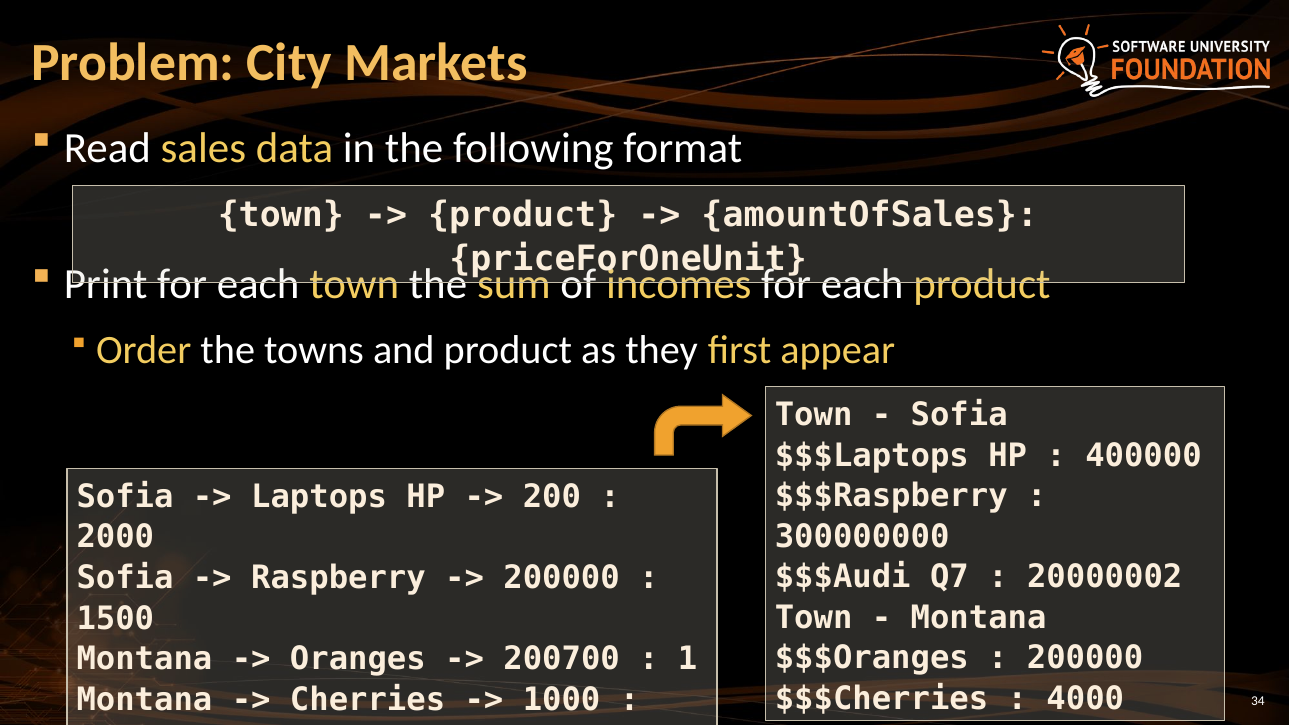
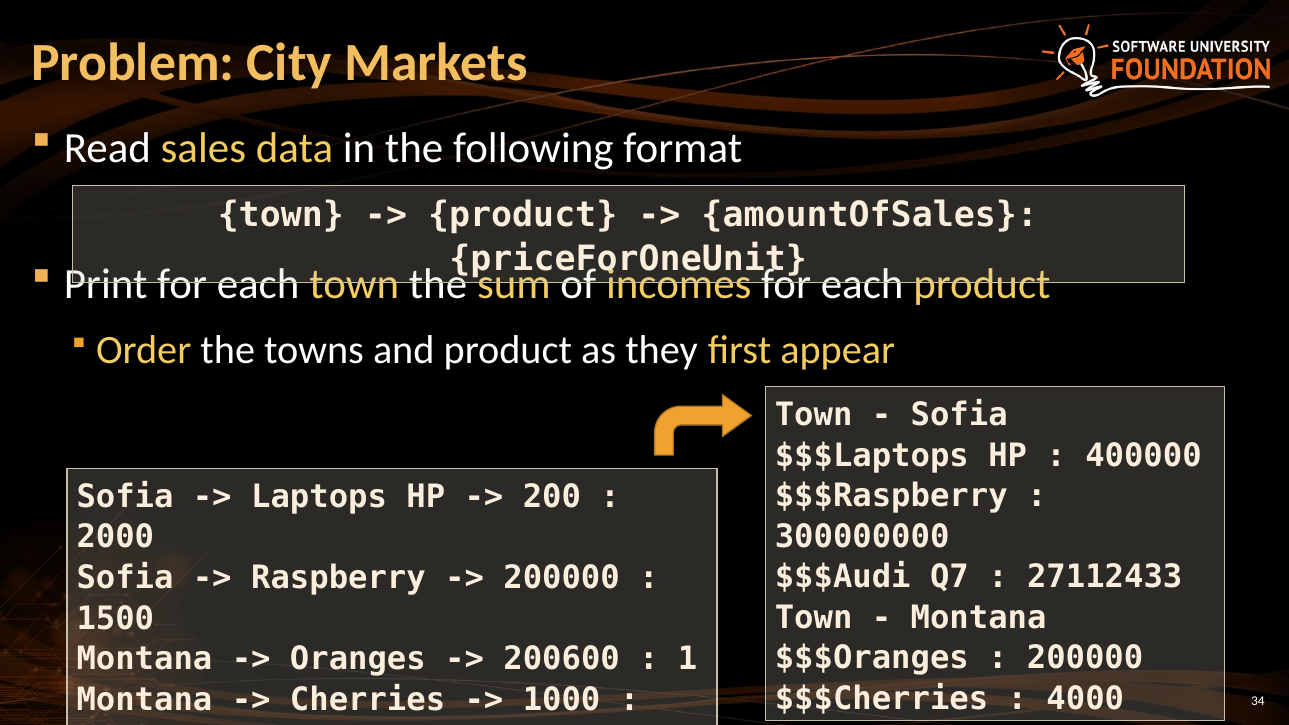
20000002: 20000002 -> 27112433 (1105, 577)
200700: 200700 -> 200600 (562, 659)
